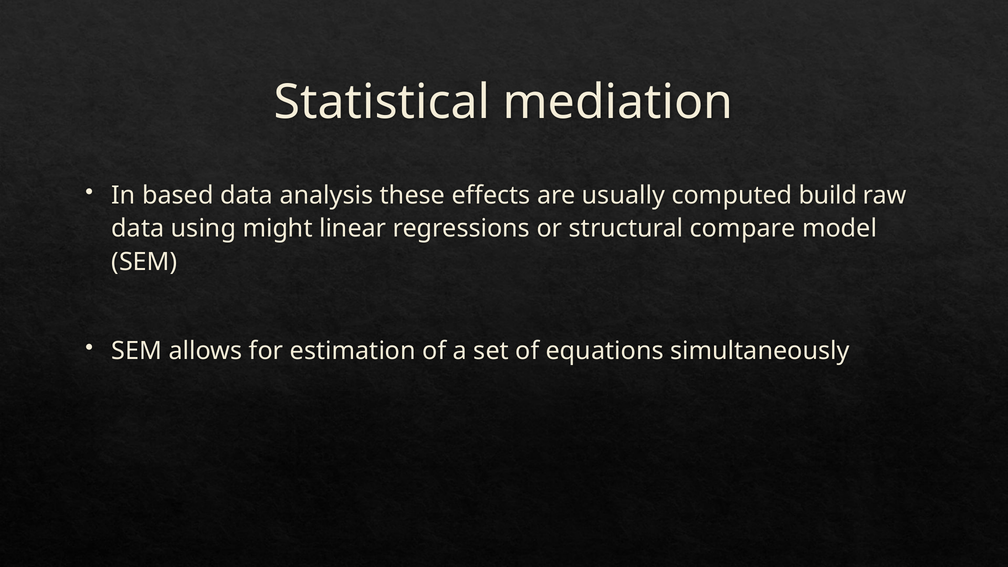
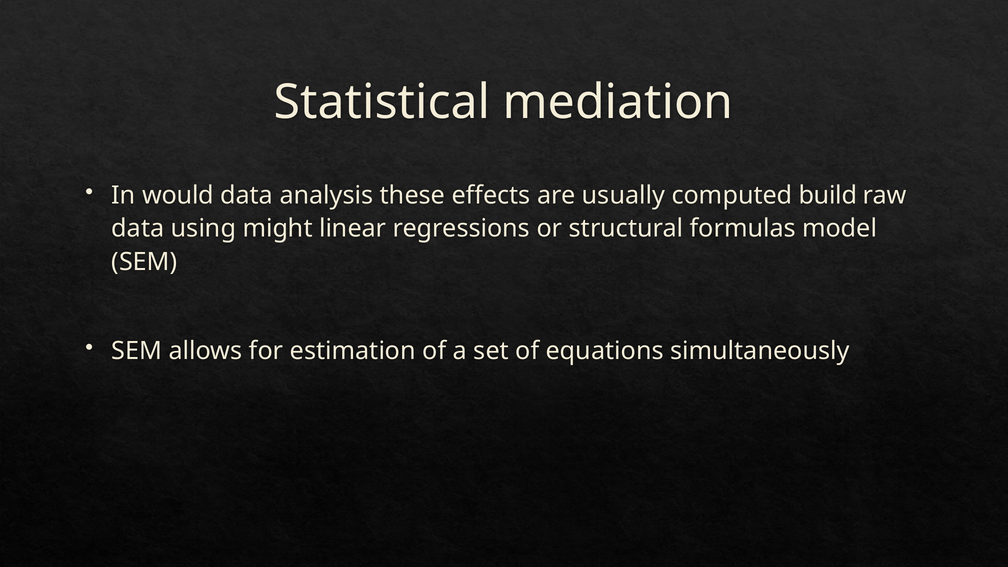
based: based -> would (178, 195)
compare: compare -> formulas (743, 229)
